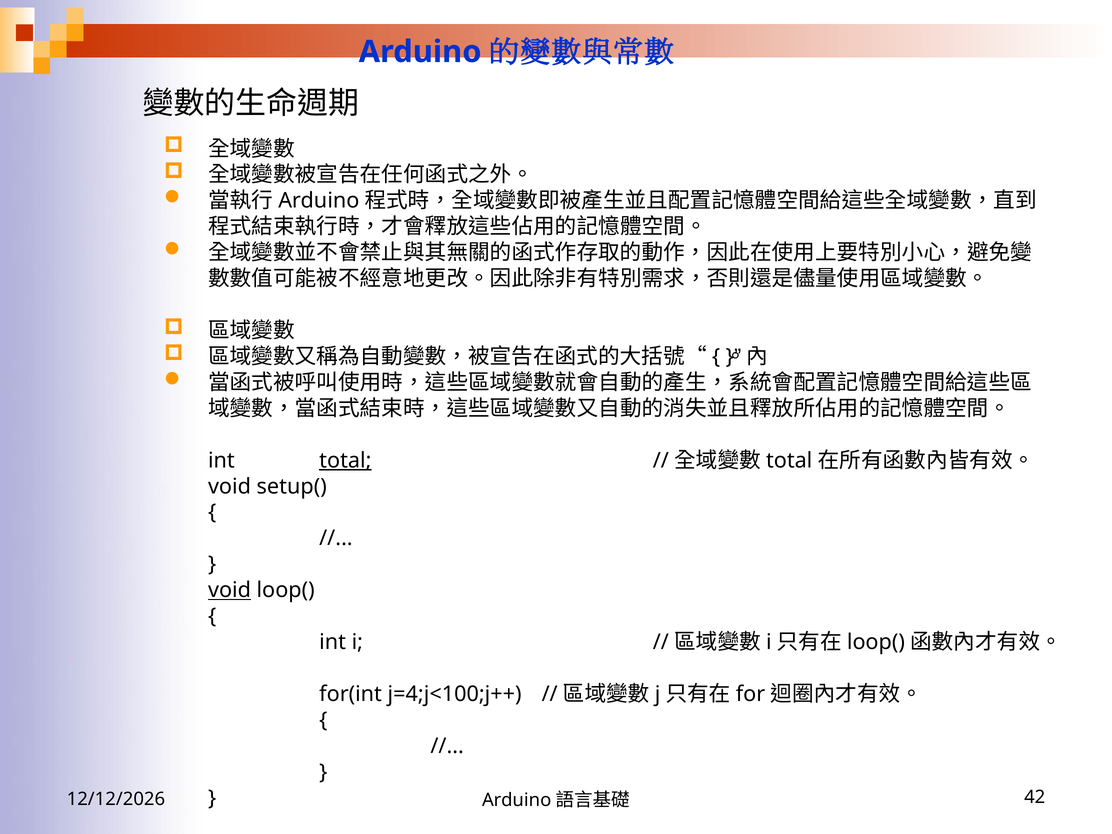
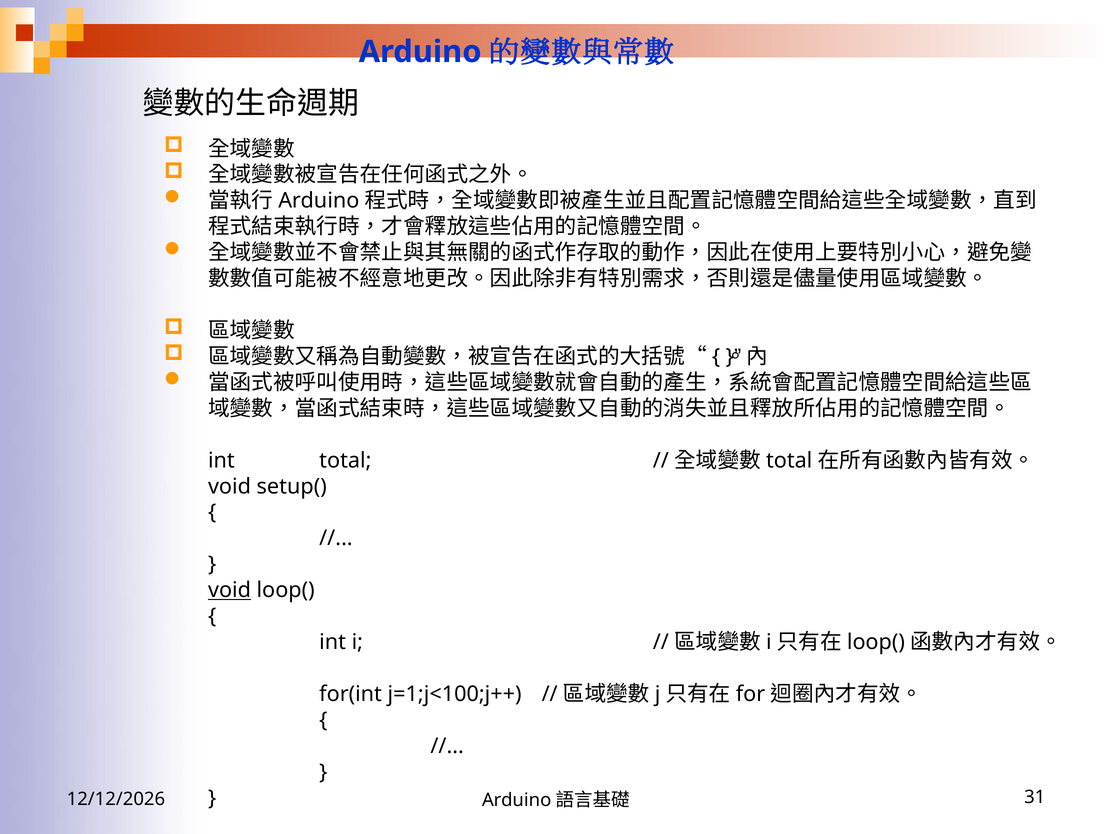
total underline: present -> none (345, 460)
j=4;j<100;j++: j=4;j<100;j++ -> j=1;j<100;j++ (455, 694)
42: 42 -> 31 (1035, 797)
